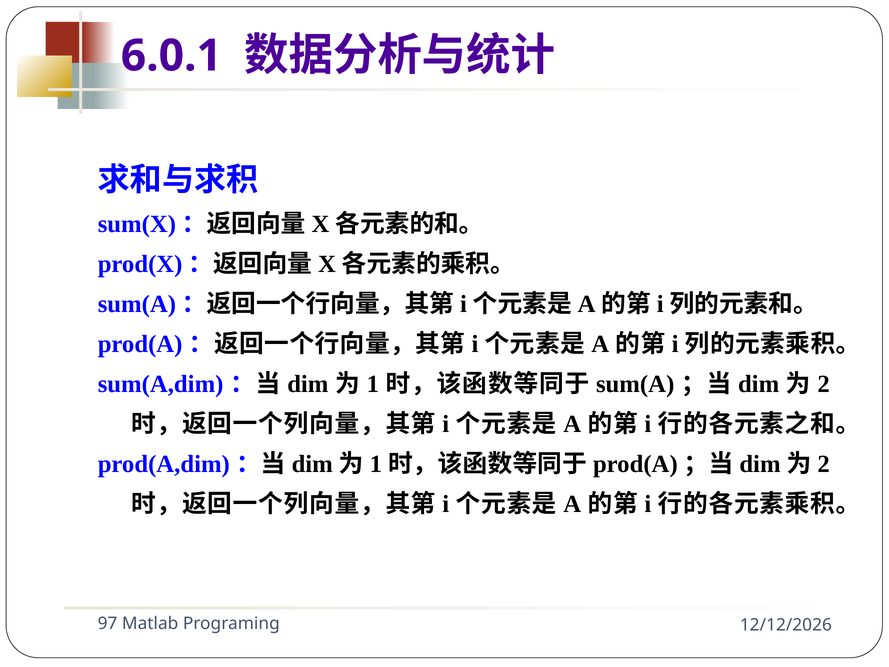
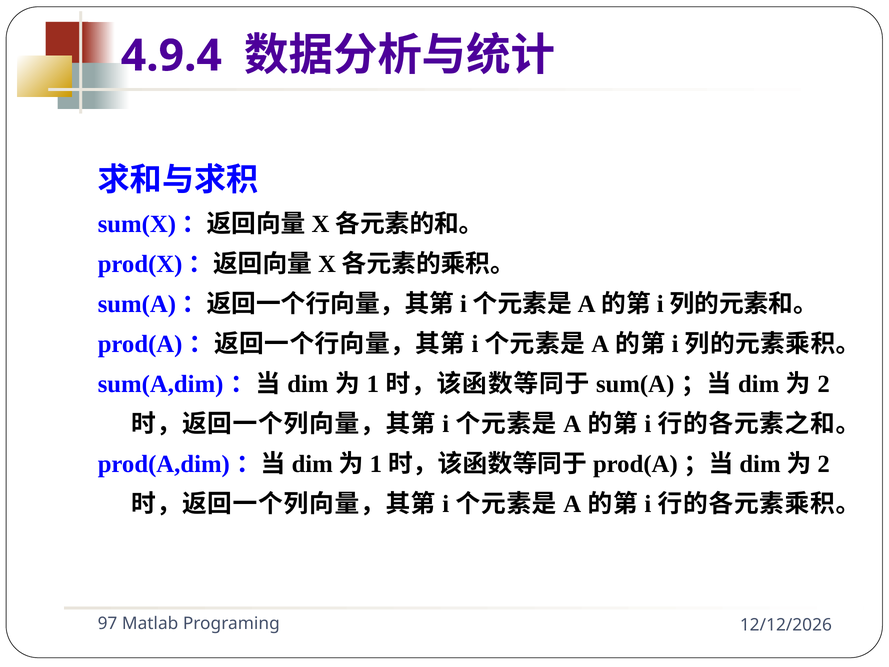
6.0.1: 6.0.1 -> 4.9.4 (171, 56)
